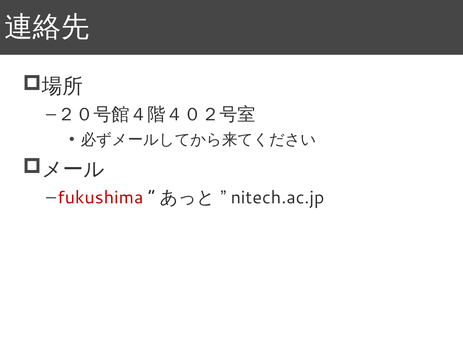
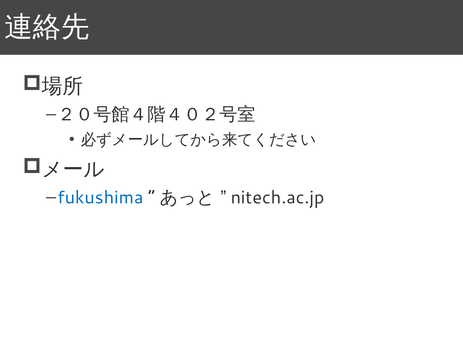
fukushima colour: red -> blue (100, 197)
